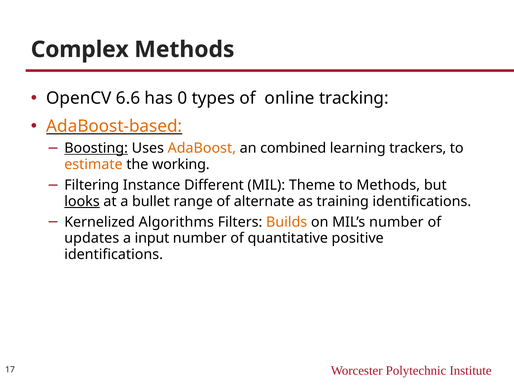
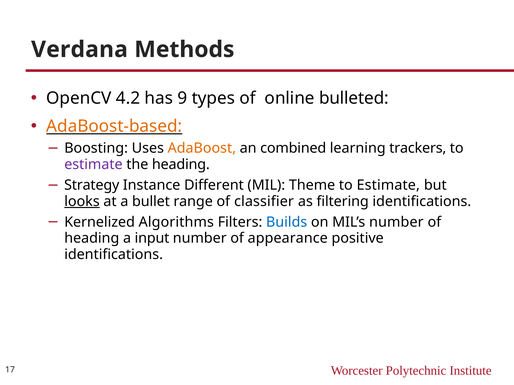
Complex: Complex -> Verdana (79, 50)
6.6: 6.6 -> 4.2 (128, 98)
0: 0 -> 9 (182, 98)
tracking: tracking -> bulleted (354, 98)
Boosting underline: present -> none (96, 148)
estimate colour: orange -> purple (93, 165)
the working: working -> heading (181, 165)
Filtering: Filtering -> Strategy (92, 185)
Methods: Methods -> Estimate (388, 185)
alternate: alternate -> classifier (264, 202)
training: training -> filtering (343, 202)
Builds colour: orange -> blue (287, 222)
updates: updates -> heading (92, 239)
quantitative: quantitative -> appearance (288, 239)
